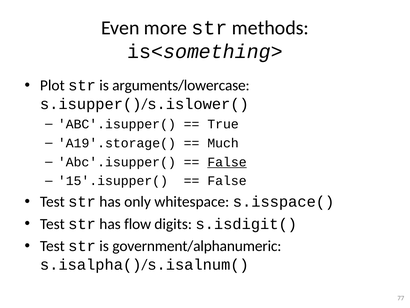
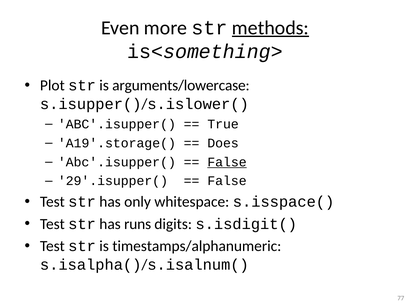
methods underline: none -> present (270, 28)
Much: Much -> Does (223, 143)
15'.isupper(: 15'.isupper( -> 29'.isupper( (113, 181)
flow: flow -> runs (138, 224)
government/alphanumeric: government/alphanumeric -> timestamps/alphanumeric (197, 246)
